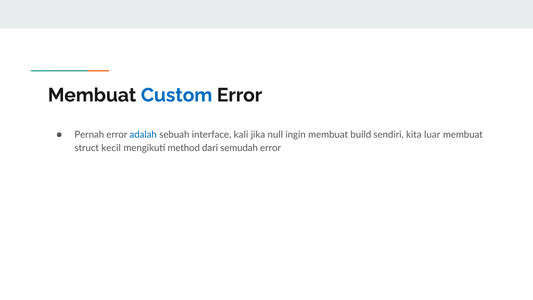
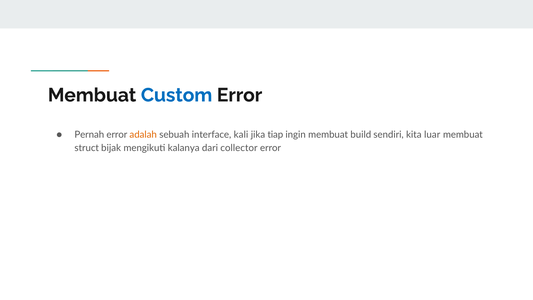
adalah colour: blue -> orange (143, 135)
null: null -> tiap (275, 135)
kecil: kecil -> bijak (111, 148)
method: method -> kalanya (184, 148)
semudah: semudah -> collector (239, 148)
